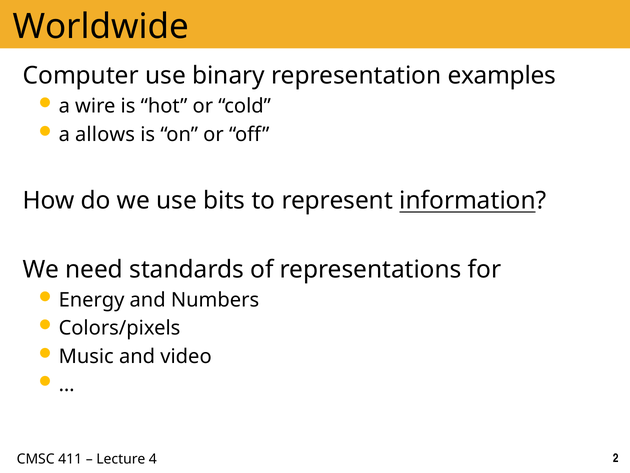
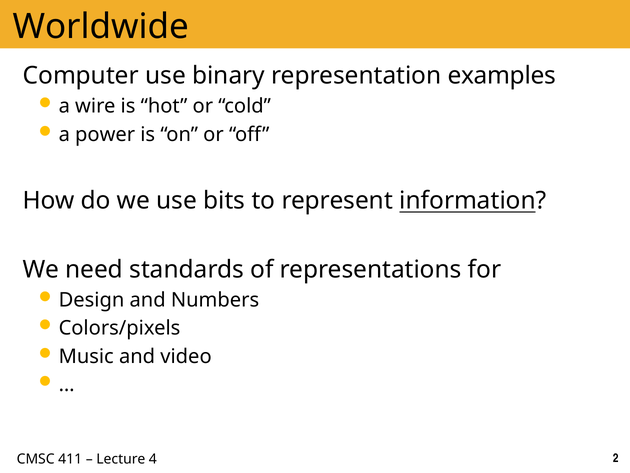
allows: allows -> power (105, 134)
Energy: Energy -> Design (91, 300)
